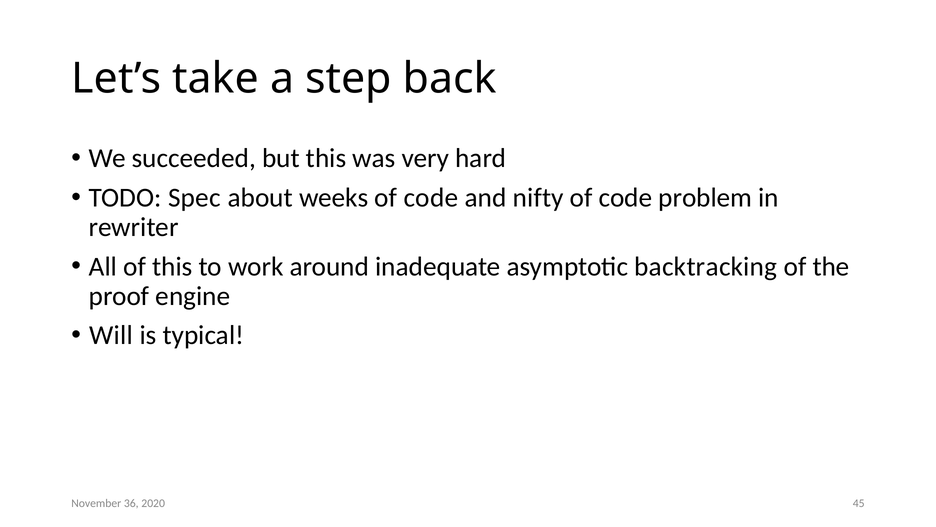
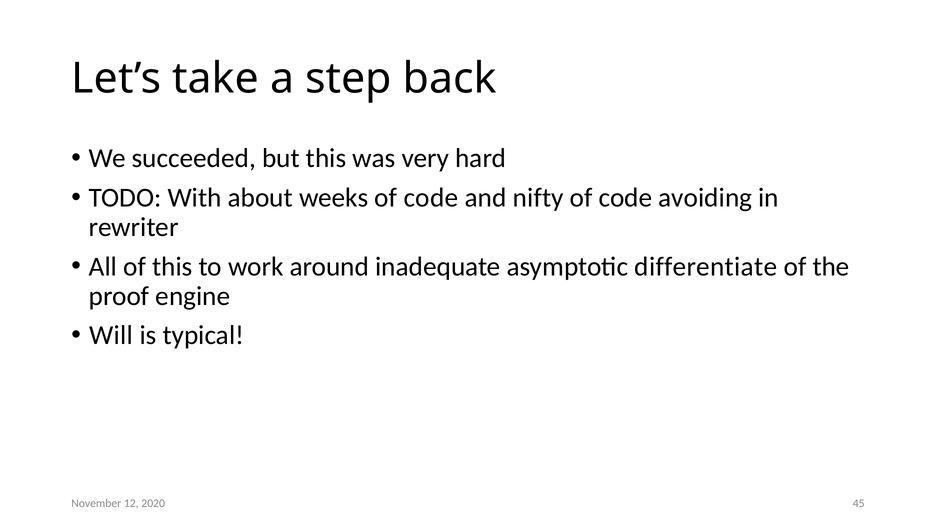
Spec: Spec -> With (195, 197)
problem: problem -> avoiding (705, 197)
backtracking: backtracking -> differentiate (706, 266)
36: 36 -> 12 (131, 503)
